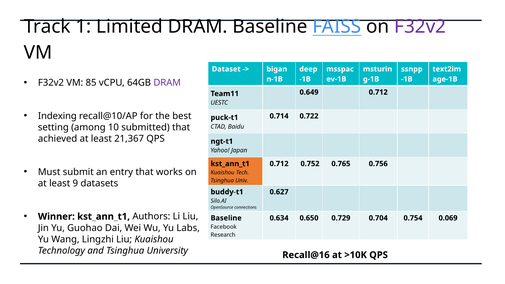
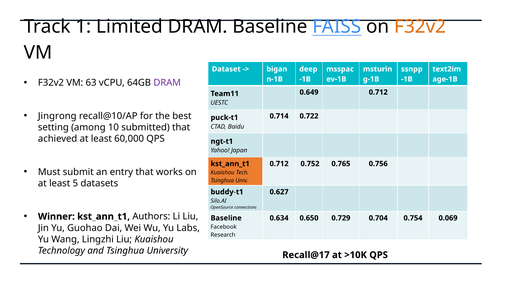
F32v2 colour: purple -> orange (420, 27)
85: 85 -> 63 (91, 83)
Indexing: Indexing -> Jingrong (57, 116)
21,367: 21,367 -> 60,000 (129, 139)
9: 9 -> 5 (75, 183)
Recall@16: Recall@16 -> Recall@17 (306, 255)
